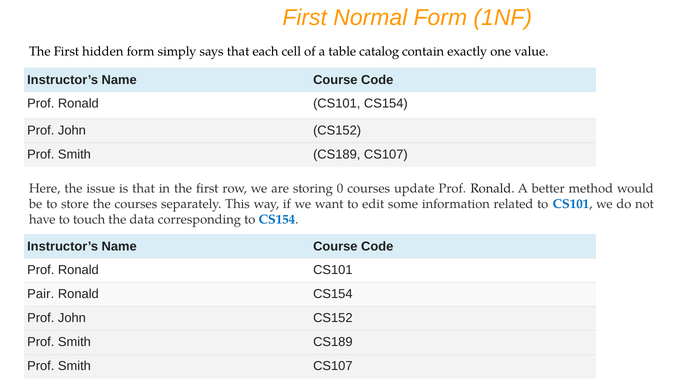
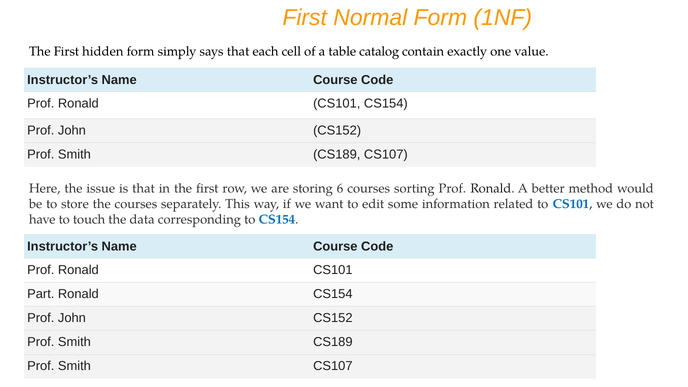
0: 0 -> 6 (340, 188)
update: update -> sorting (414, 188)
Pair: Pair -> Part (41, 294)
